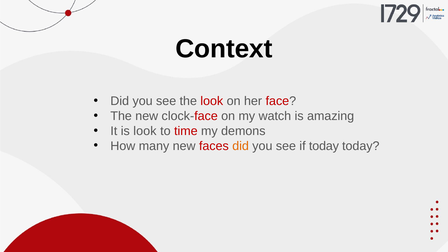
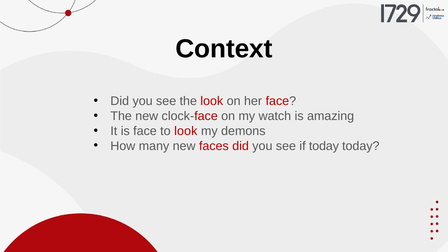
is look: look -> face (145, 131)
to time: time -> look (186, 131)
did colour: orange -> red (241, 146)
